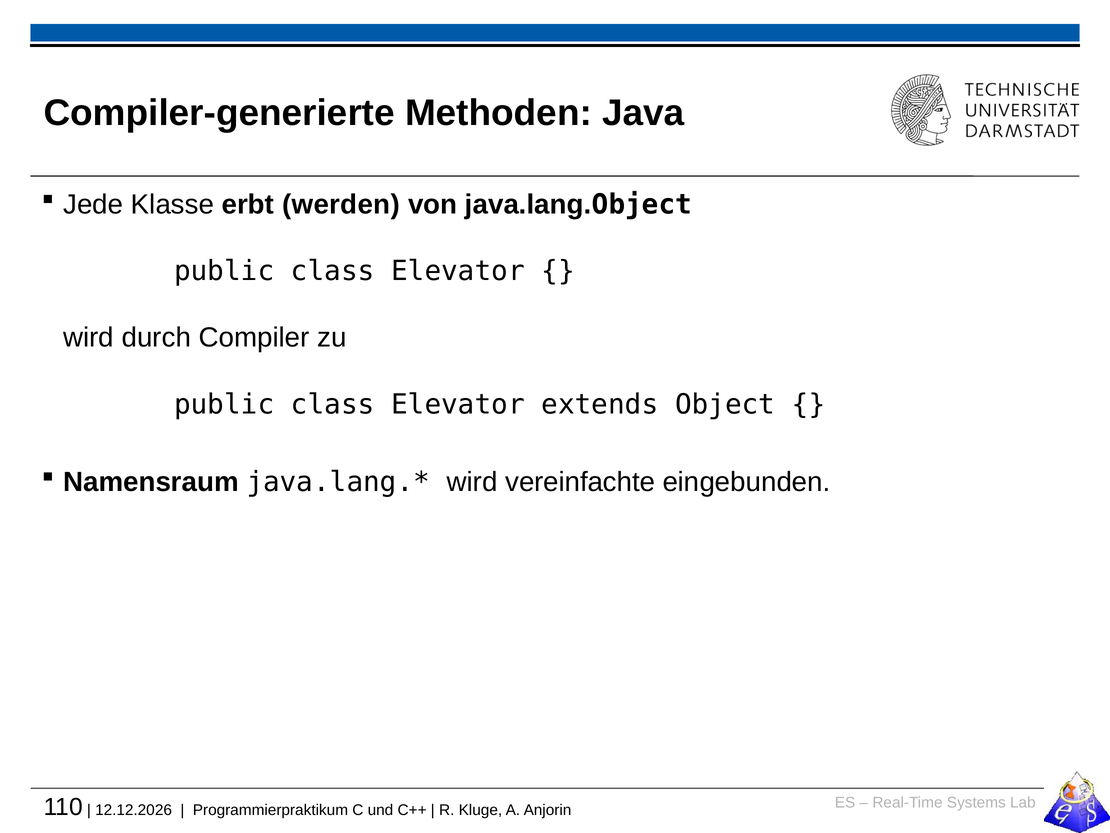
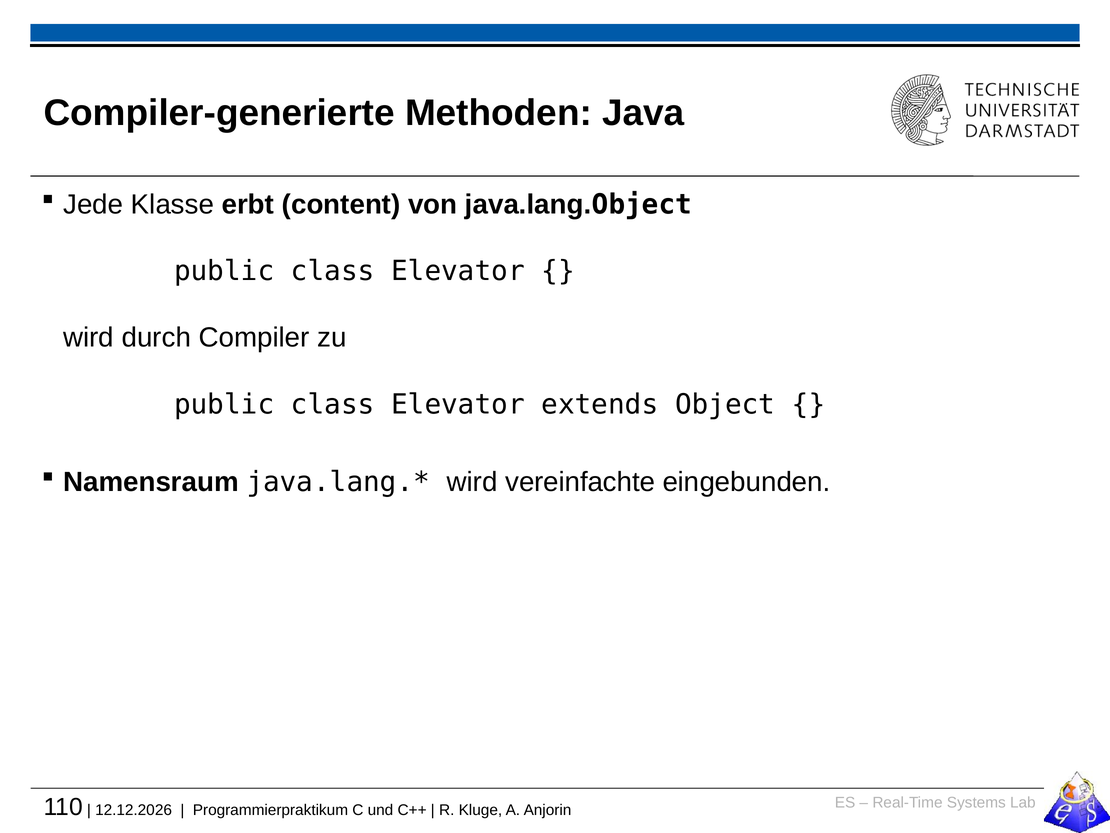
werden: werden -> content (341, 204)
